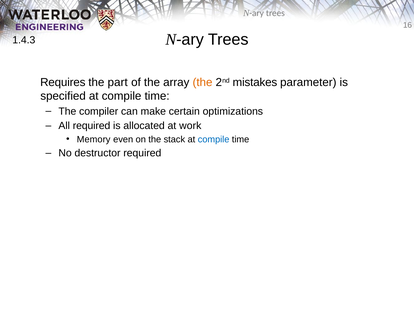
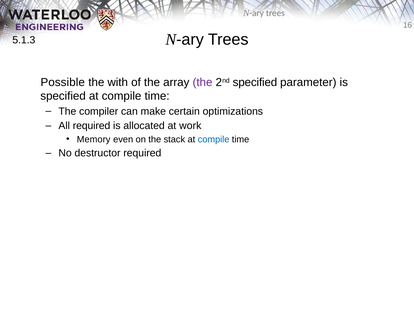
1.4.3: 1.4.3 -> 5.1.3 (24, 40)
Requires: Requires -> Possible (63, 82)
part: part -> with (118, 82)
the colour: orange -> purple (203, 82)
2nd mistakes: mistakes -> specified (255, 82)
